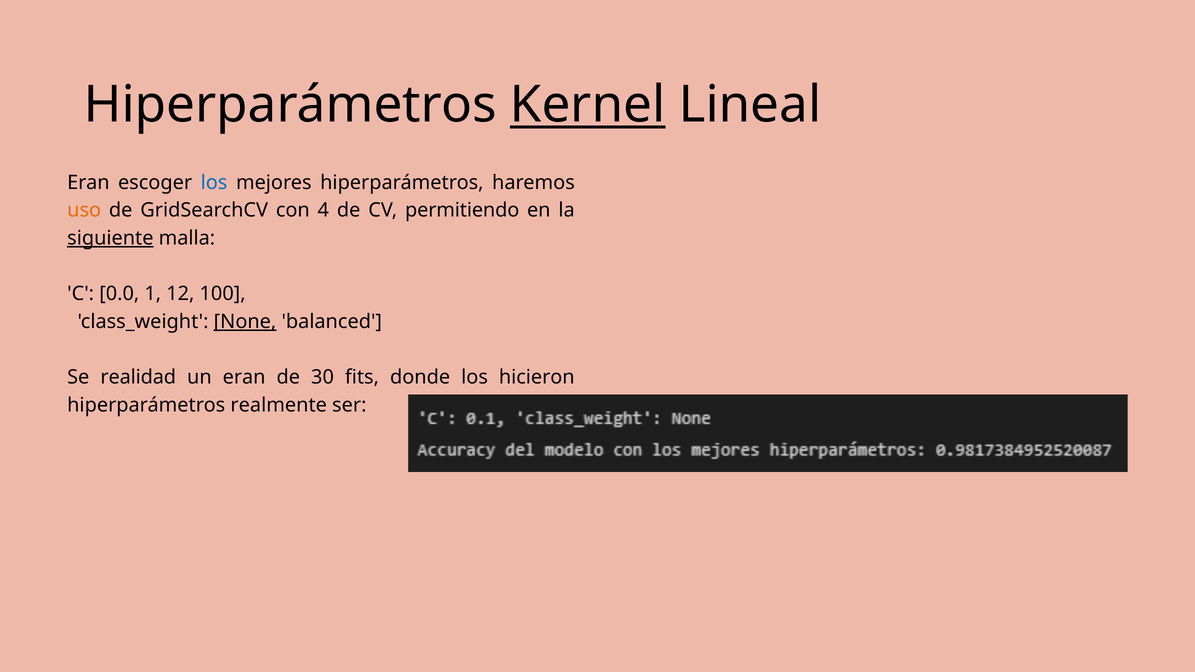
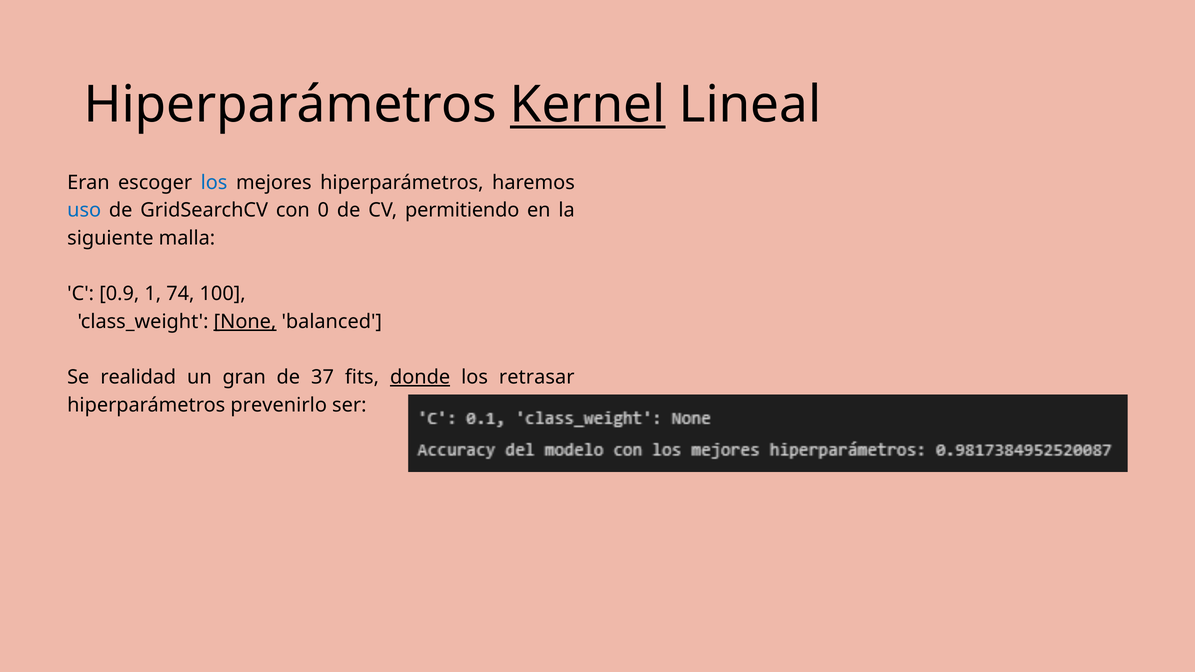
uso colour: orange -> blue (84, 210)
4: 4 -> 0 (323, 210)
siguiente underline: present -> none (110, 238)
0.0: 0.0 -> 0.9 (119, 294)
12: 12 -> 74 (180, 294)
un eran: eran -> gran (244, 377)
30: 30 -> 37 (323, 377)
donde underline: none -> present (420, 377)
hicieron: hicieron -> retrasar (537, 377)
realmente: realmente -> prevenirlo (279, 405)
